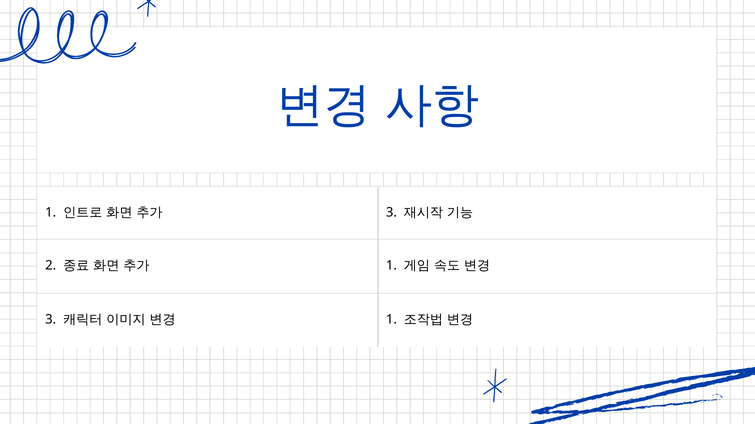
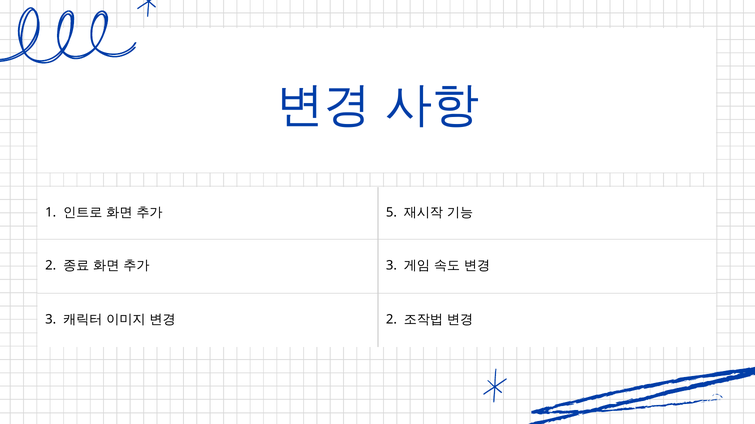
3: 3 -> 5 (391, 213)
1: 1 -> 3 (391, 266)
1: 1 -> 2 (391, 320)
